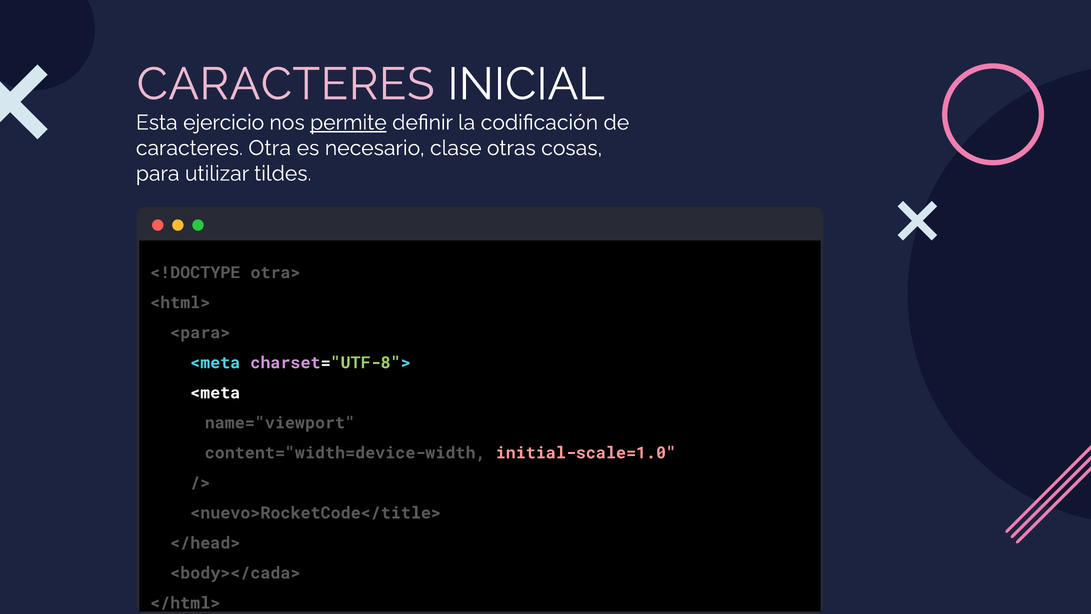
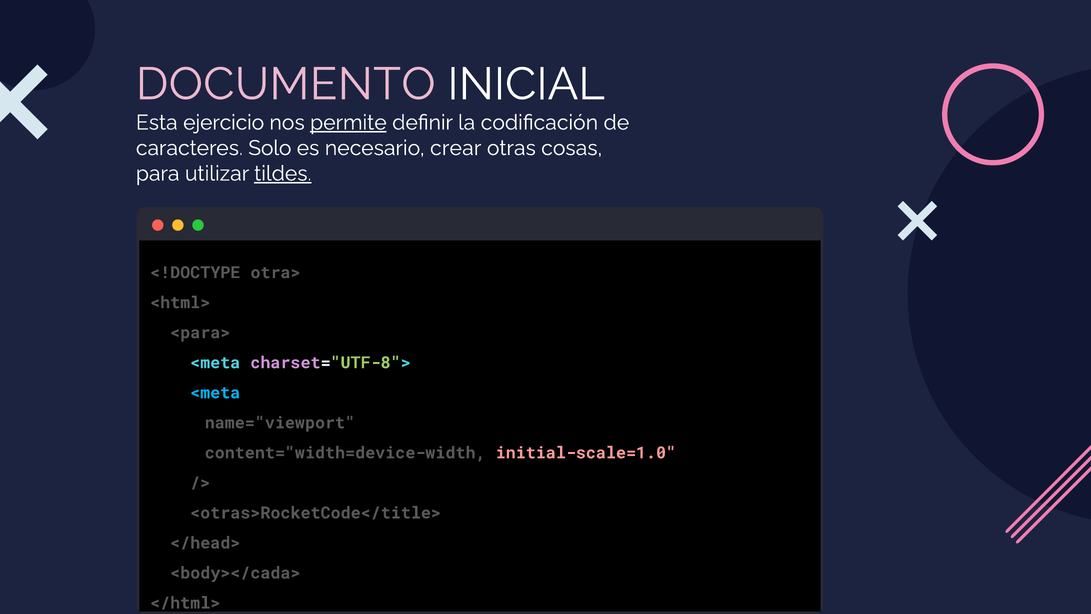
CARACTERES: CARACTERES -> DOCUMENTO (286, 84)
Otra: Otra -> Solo (270, 148)
clase: clase -> crear (456, 148)
tildes underline: none -> present (283, 173)
<meta colour: white -> light blue (215, 393)
<nuevo>RocketCode</title>: <nuevo>RocketCode</title> -> <otras>RocketCode</title> (316, 513)
